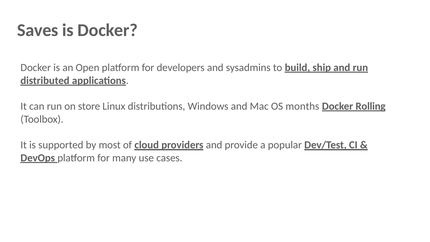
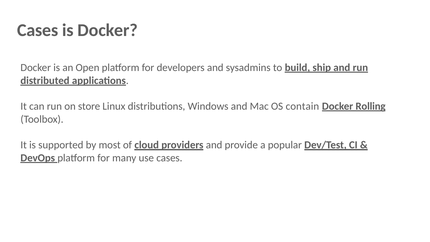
Saves: Saves -> Cases (38, 30)
months: months -> contain (302, 106)
